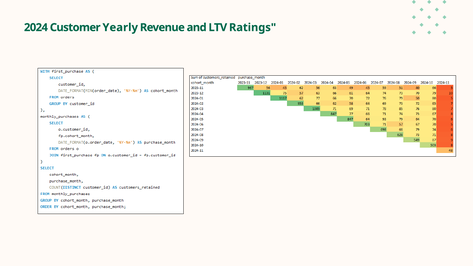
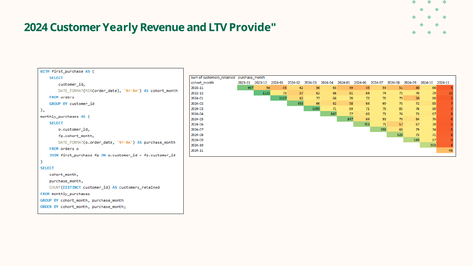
Ratings: Ratings -> Provide (253, 27)
